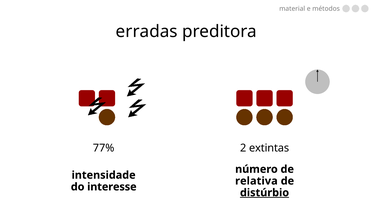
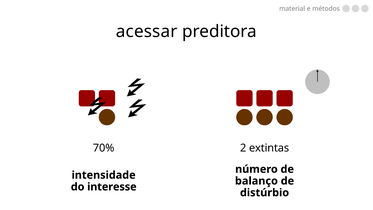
erradas: erradas -> acessar (147, 31)
77%: 77% -> 70% (104, 148)
relativa: relativa -> balanço (256, 181)
distúrbio underline: present -> none (265, 193)
